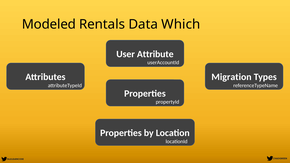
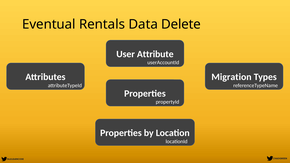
Modeled: Modeled -> Eventual (49, 24)
Which: Which -> Delete (181, 24)
